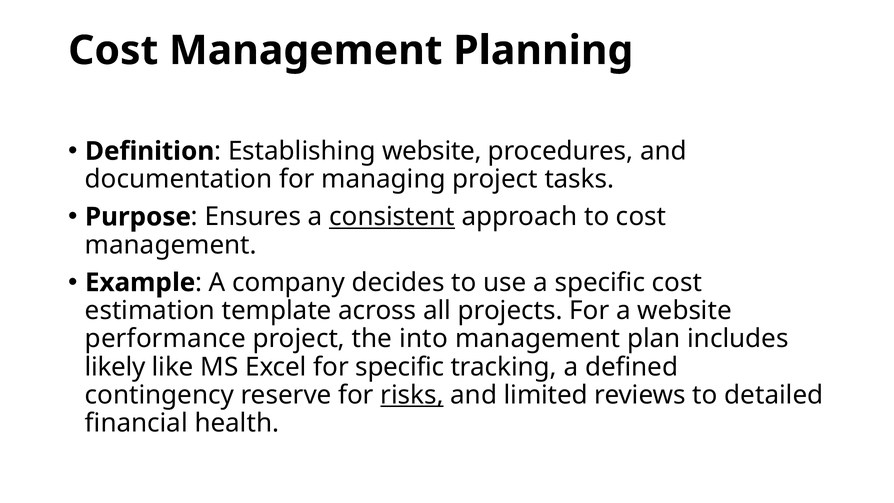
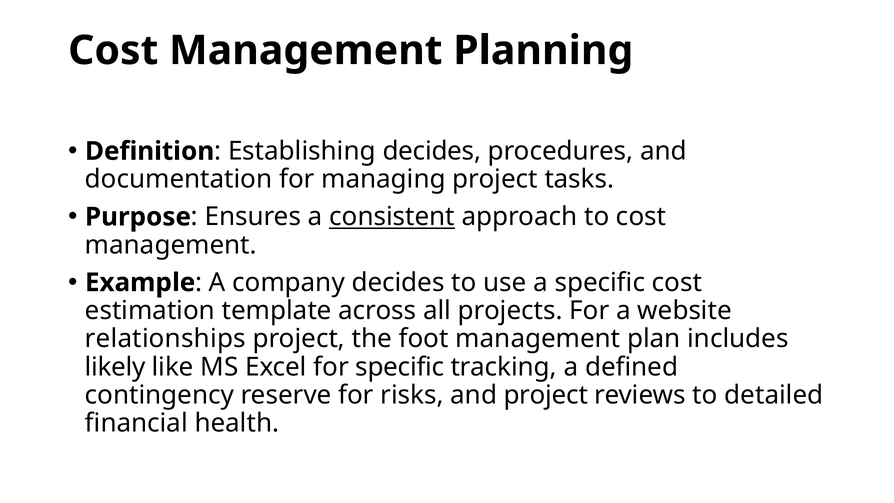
Establishing website: website -> decides (432, 151)
performance: performance -> relationships (165, 339)
into: into -> foot (424, 339)
risks underline: present -> none (412, 395)
and limited: limited -> project (546, 395)
